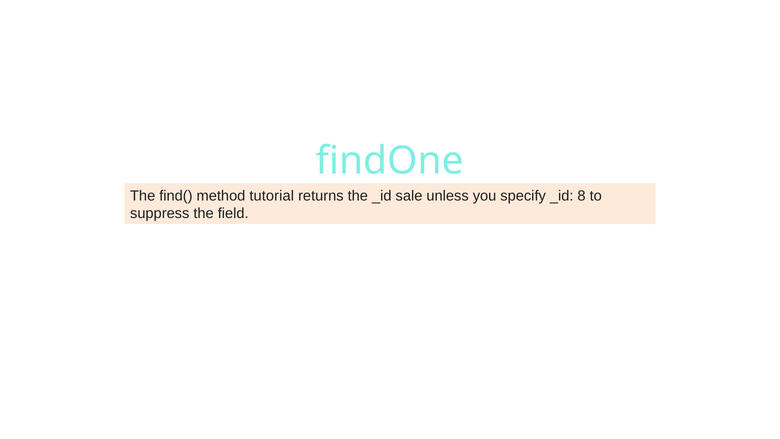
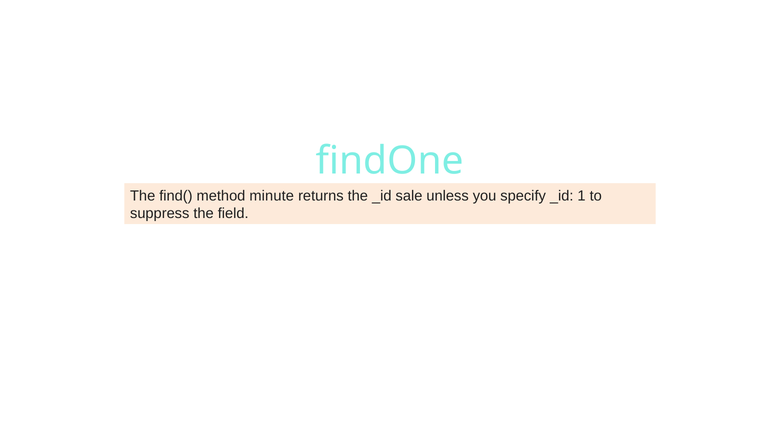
tutorial: tutorial -> minute (272, 196)
8: 8 -> 1 (582, 196)
